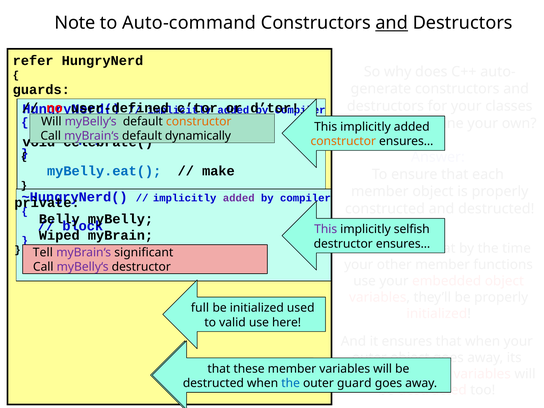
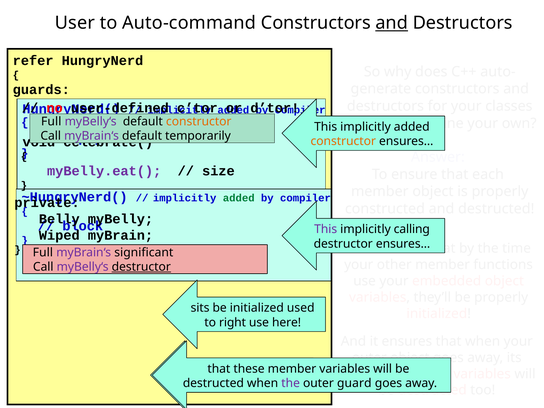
Note: Note -> User (75, 23)
Will: Will -> Full (51, 122)
dynamically: dynamically -> temporarily (198, 136)
myBelly.eat( colour: blue -> purple (104, 171)
make: make -> size (218, 171)
added colour: purple -> green (239, 198)
selfish: selfish -> calling (412, 229)
Tell: Tell -> Full (43, 253)
destructor underline: none -> present (141, 267)
full: full -> sits (200, 308)
valid: valid -> right (233, 322)
the colour: blue -> purple (291, 383)
